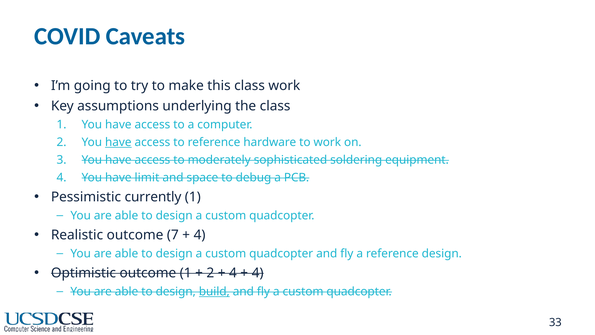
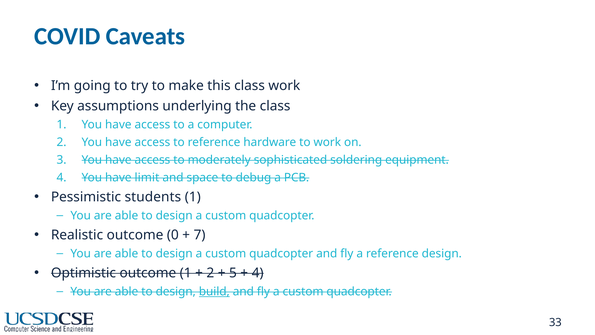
have underline: present -> none (118, 142)
currently: currently -> students (153, 197)
7: 7 -> 0 (173, 235)
4: 4 -> 7 (200, 235)
4: 4 -> 5 (233, 273)
